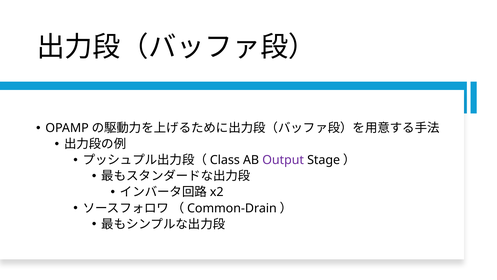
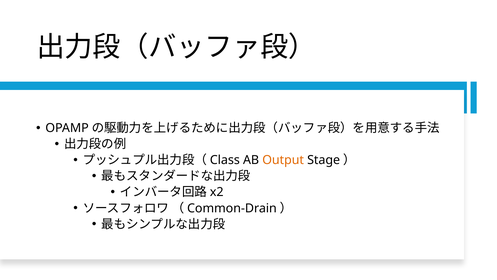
Output colour: purple -> orange (283, 160)
